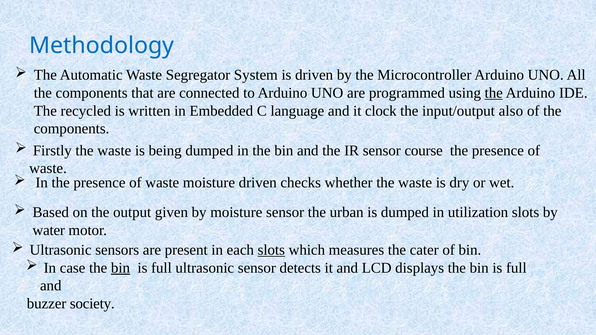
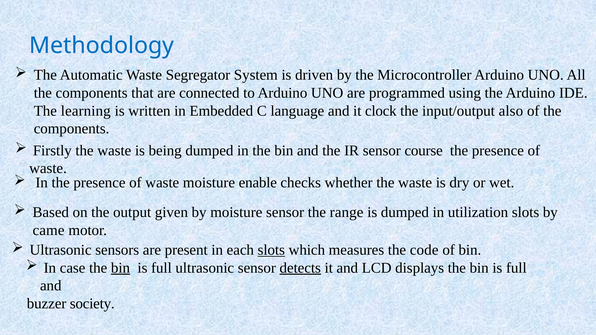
the underline: present -> none (494, 93)
recycled: recycled -> learning (86, 111)
moisture driven: driven -> enable (258, 183)
urban: urban -> range (347, 212)
water: water -> came (49, 230)
cater: cater -> code (424, 250)
detects underline: none -> present (300, 268)
